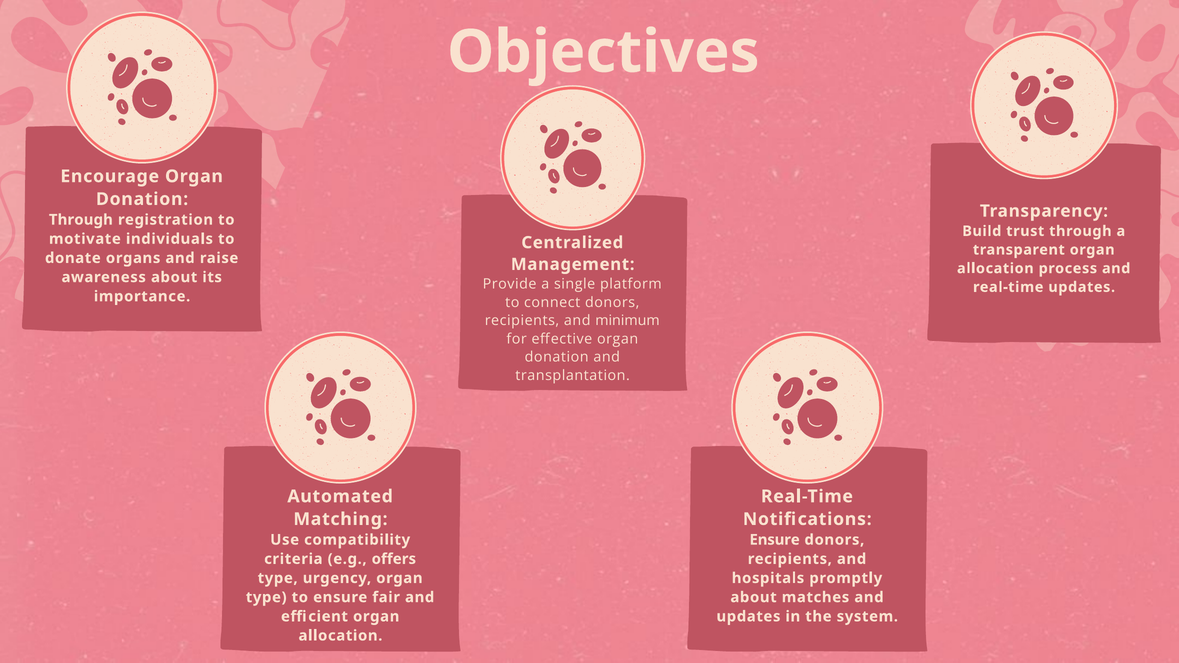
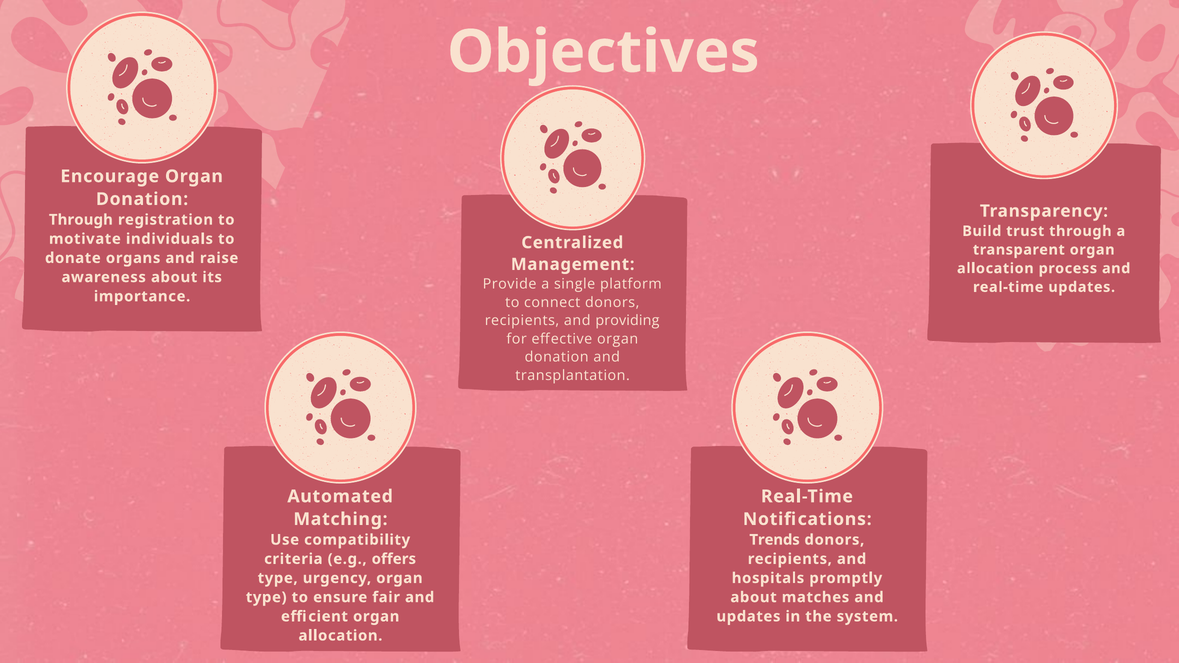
minimum: minimum -> providing (627, 321)
Ensure: Ensure -> Trends (775, 540)
